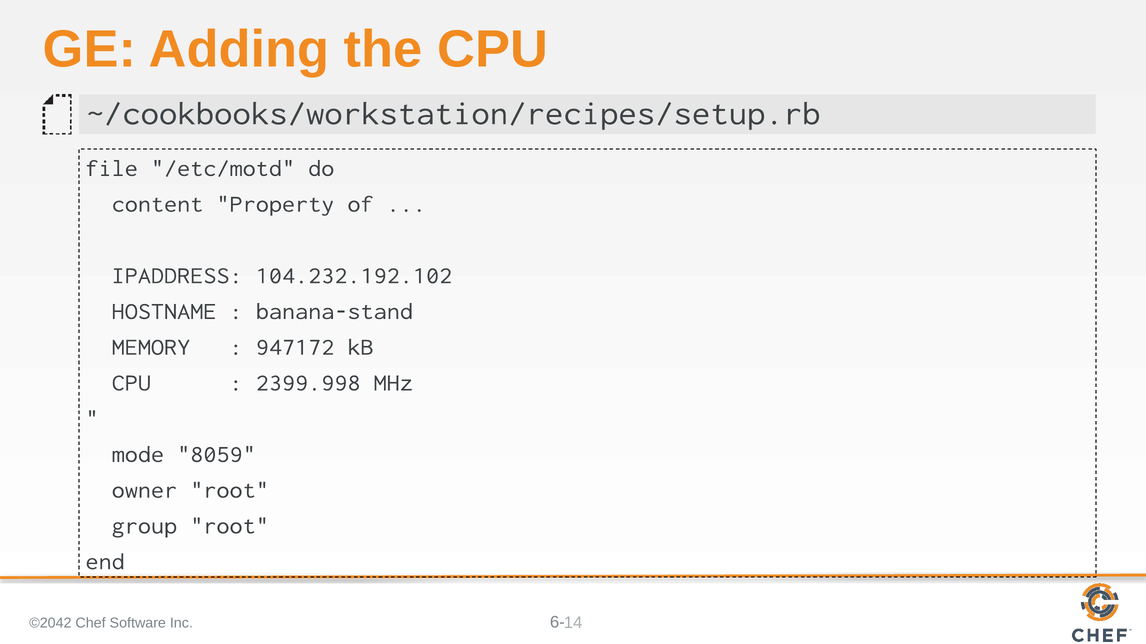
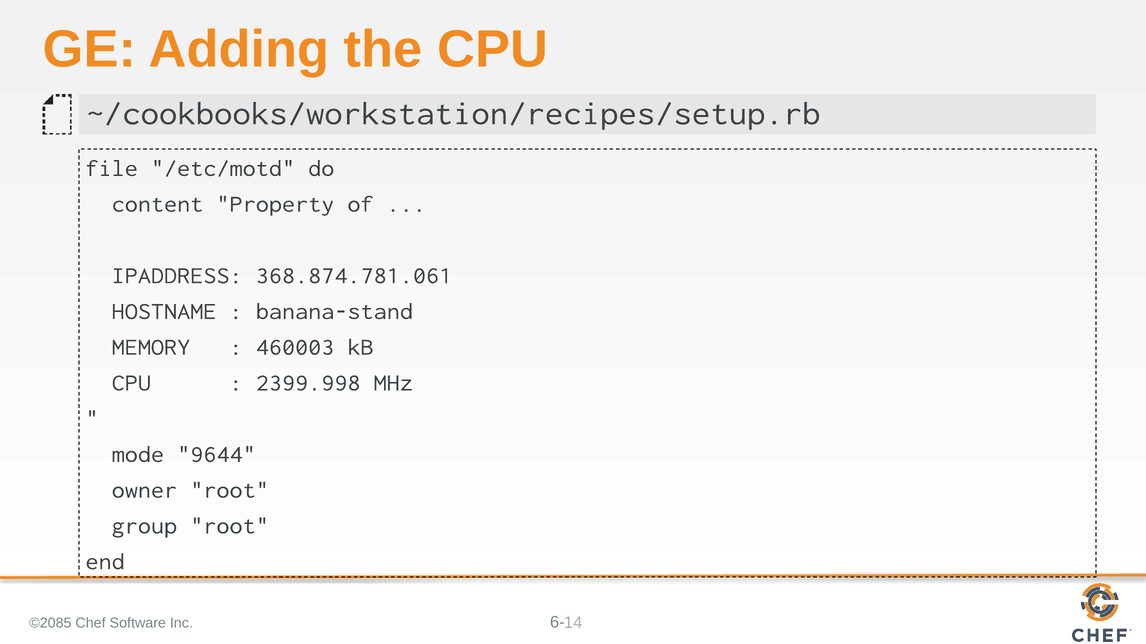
104.232.192.102: 104.232.192.102 -> 368.874.781.061 (354, 276)
947172: 947172 -> 460003 (295, 347)
8059: 8059 -> 9644 (216, 455)
©2042: ©2042 -> ©2085 (50, 624)
